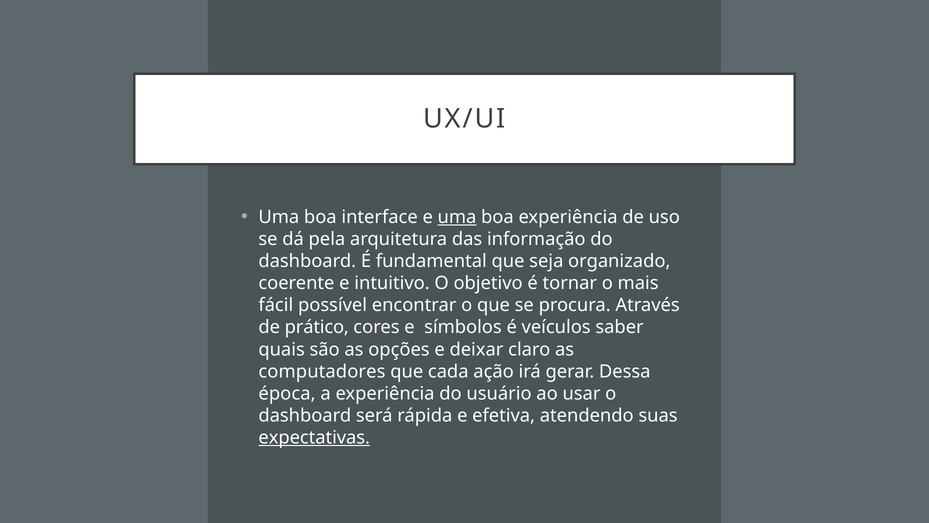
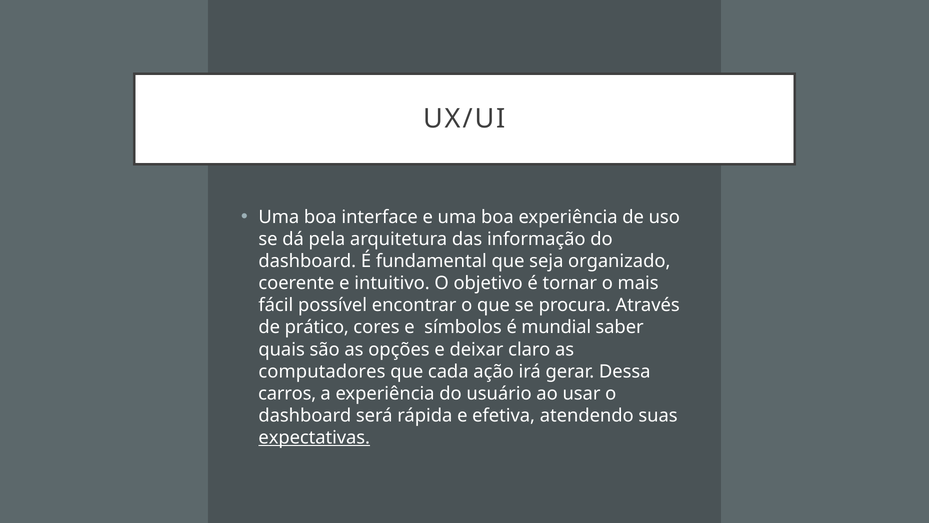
uma underline: present -> none (457, 217)
veículos: veículos -> mundial (556, 327)
época: época -> carros (287, 393)
